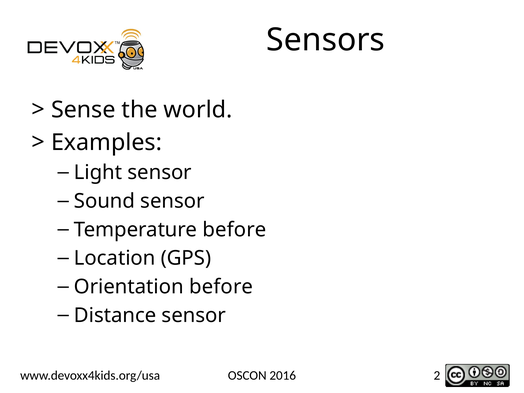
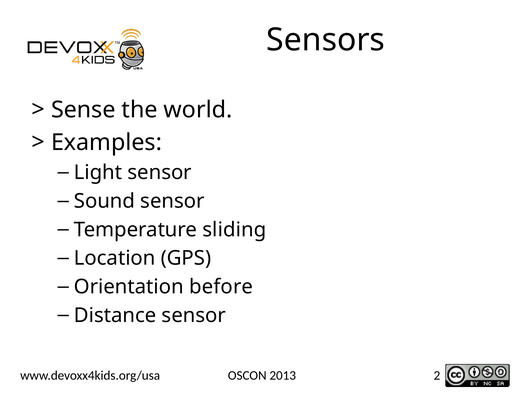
Temperature before: before -> sliding (234, 230)
2016: 2016 -> 2013 (283, 376)
